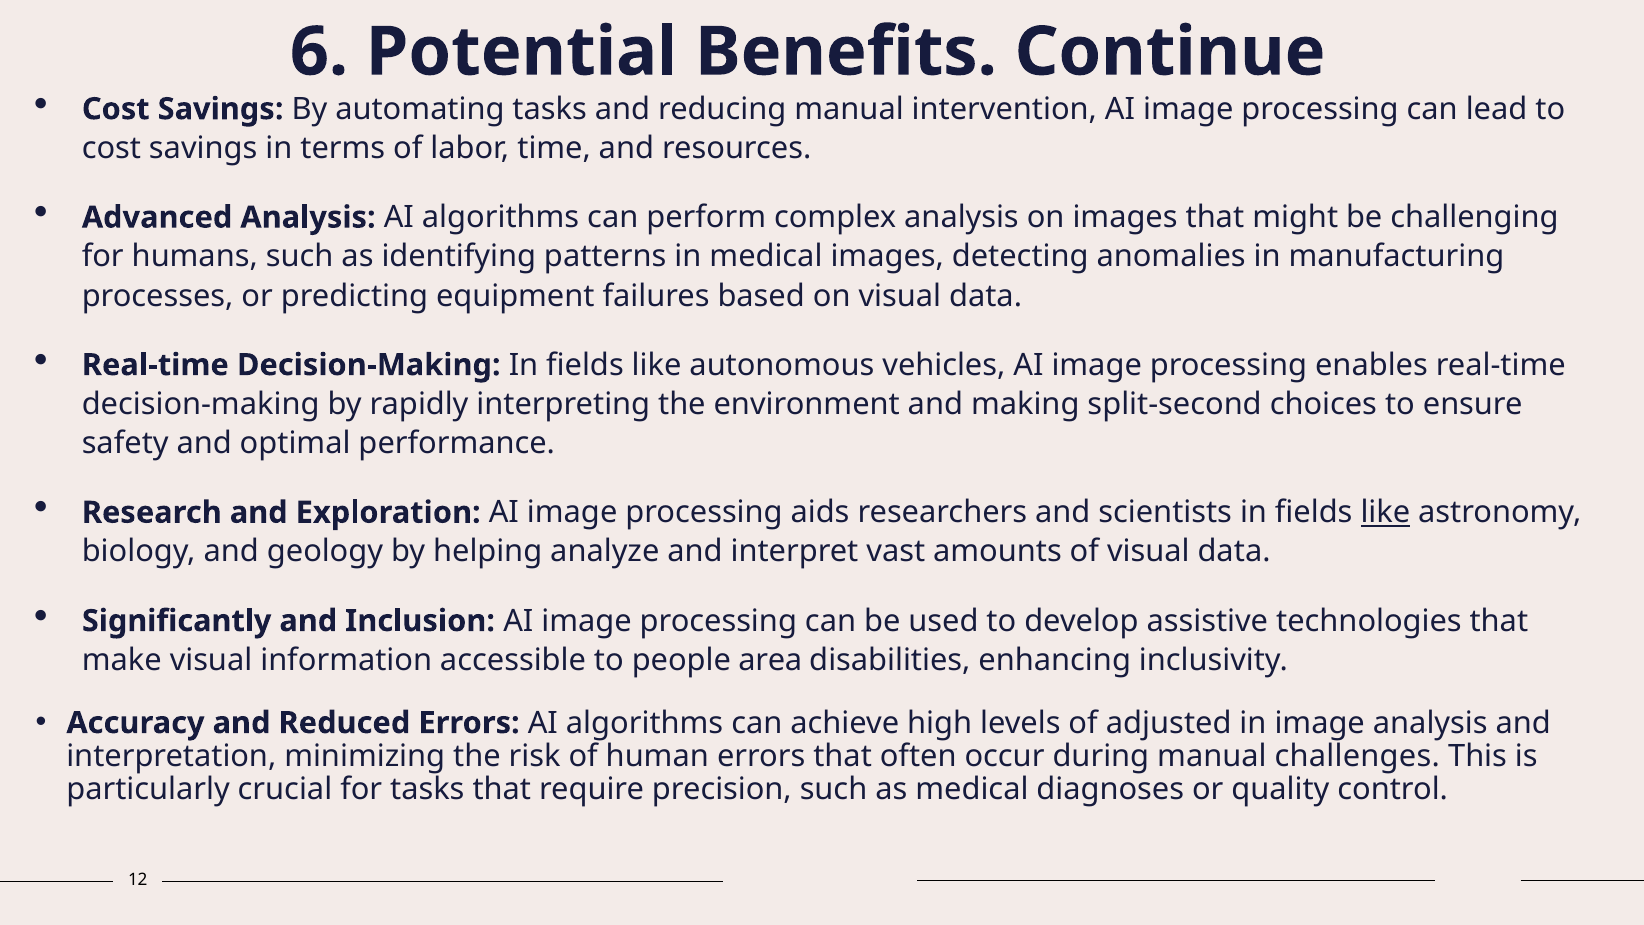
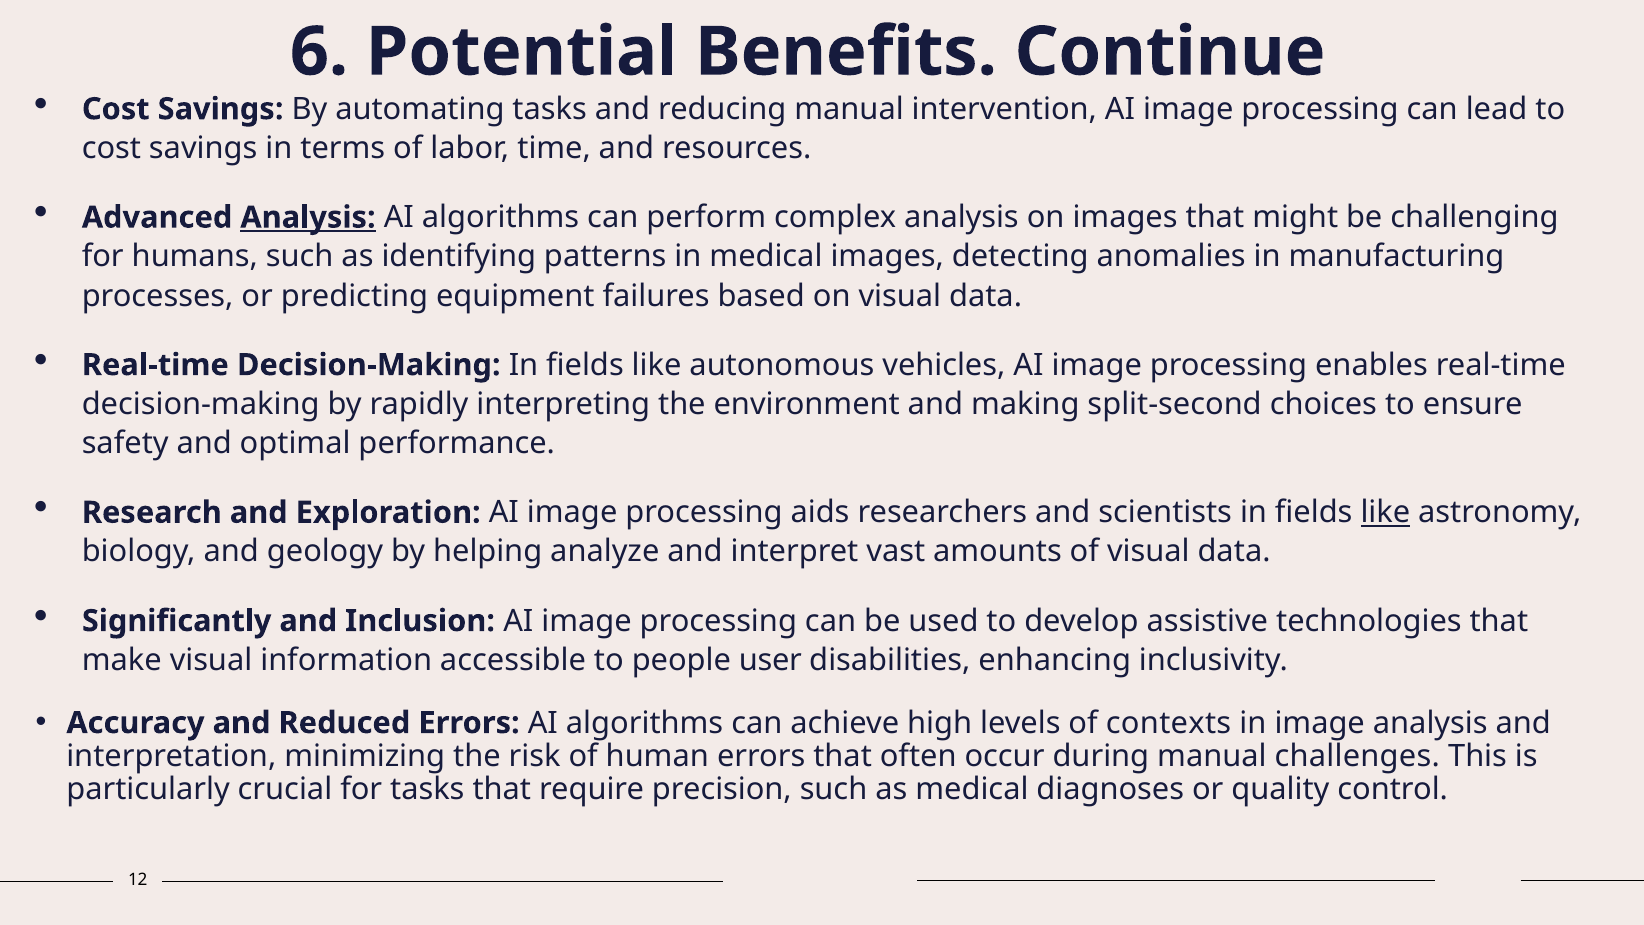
Analysis underline: none -> present (308, 217)
area: area -> user (770, 660)
adjusted: adjusted -> contexts (1169, 723)
